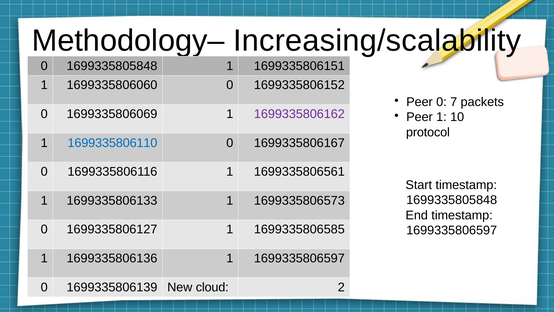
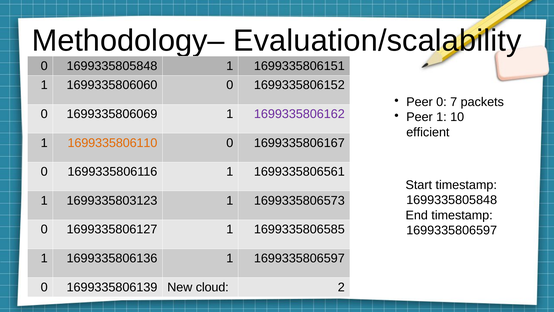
Increasing/scalability: Increasing/scalability -> Evaluation/scalability (377, 41)
protocol: protocol -> efficient (428, 132)
1699335806110 colour: blue -> orange (112, 143)
1699335806133: 1699335806133 -> 1699335803123 (112, 200)
